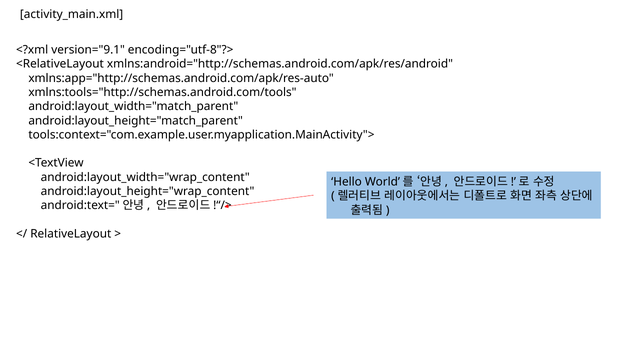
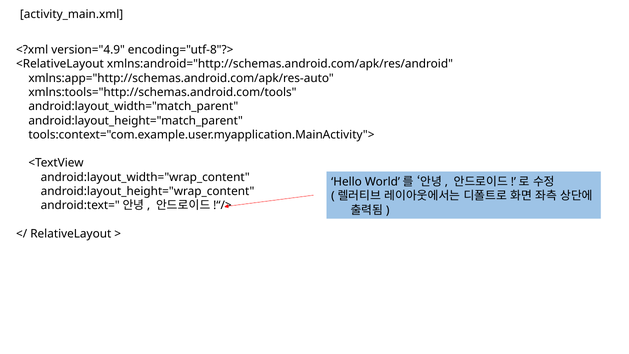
version="9.1: version="9.1 -> version="4.9 (88, 50)
